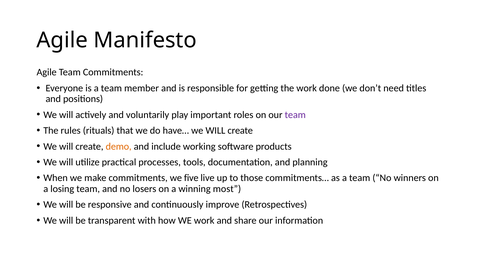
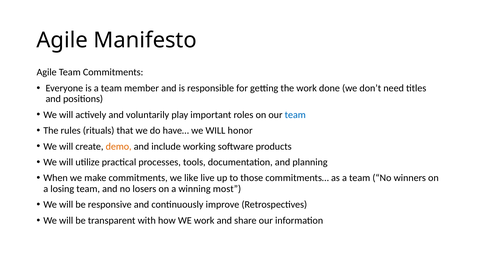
team colour: purple -> blue (295, 115)
have… we WILL create: create -> honor (240, 131)
five: five -> like (191, 178)
